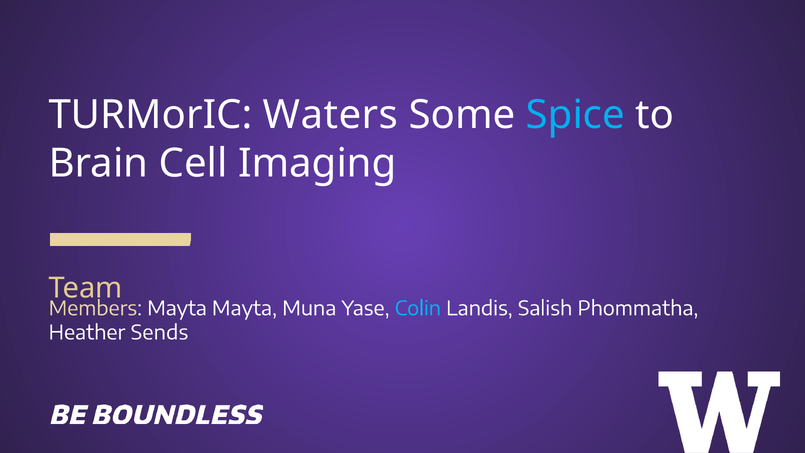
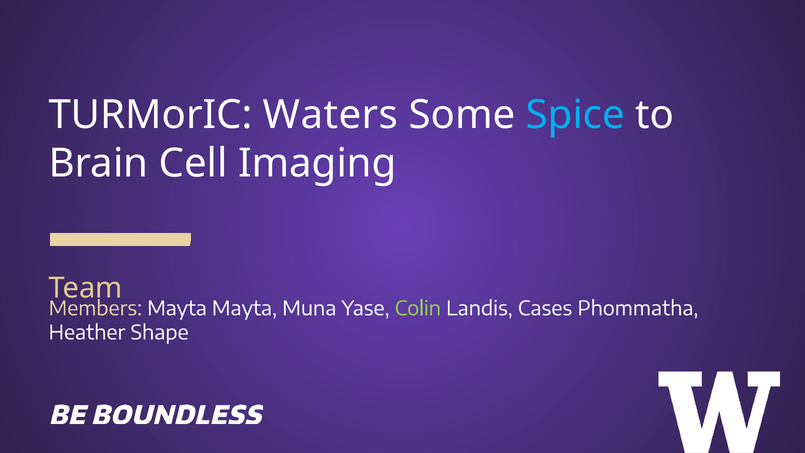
Colin colour: light blue -> light green (418, 309)
Salish: Salish -> Cases (545, 309)
Sends: Sends -> Shape (160, 333)
